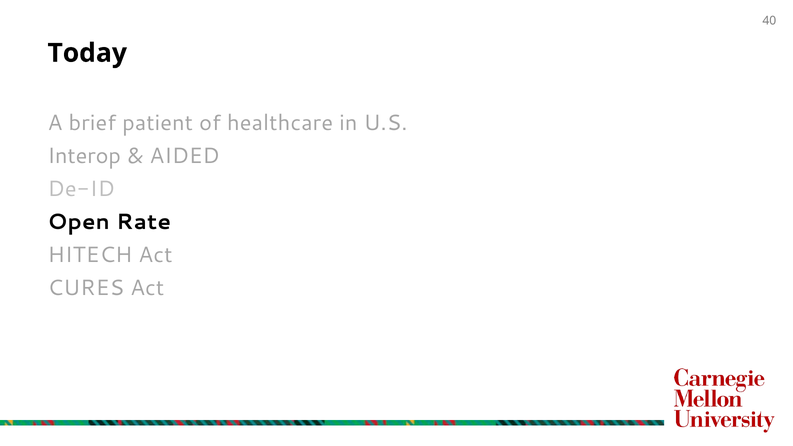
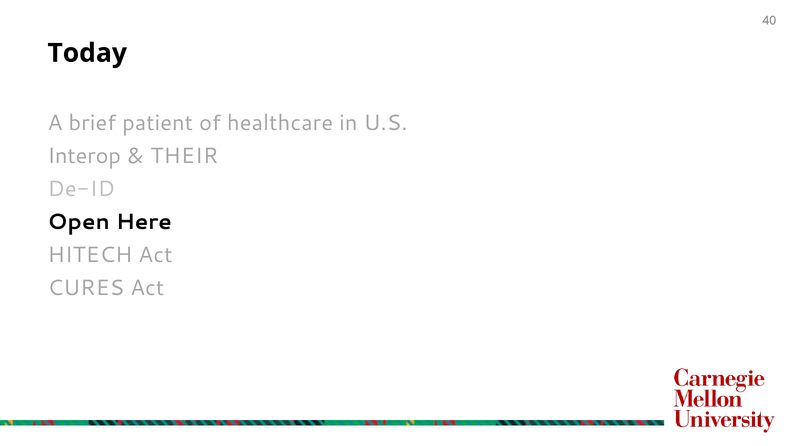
AIDED: AIDED -> THEIR (184, 156)
Rate: Rate -> Here (144, 222)
